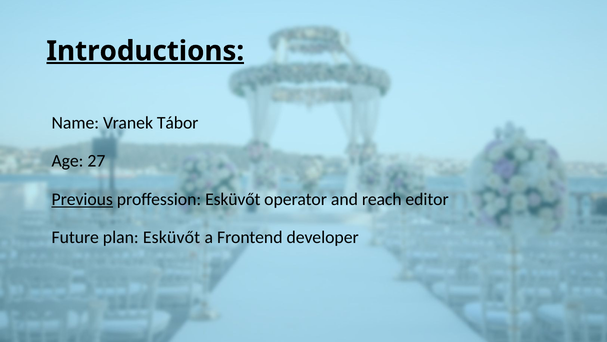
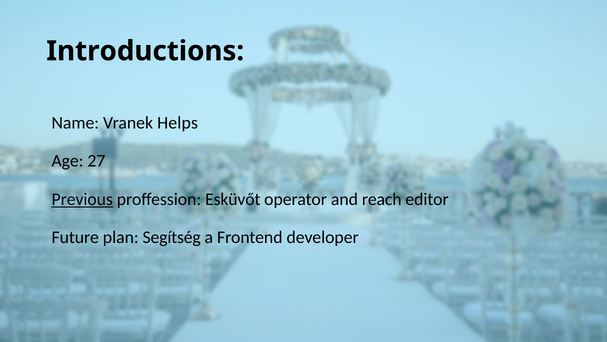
Introductions underline: present -> none (145, 51)
Tábor: Tábor -> Helps (178, 123)
plan Esküvőt: Esküvőt -> Segítség (172, 237)
